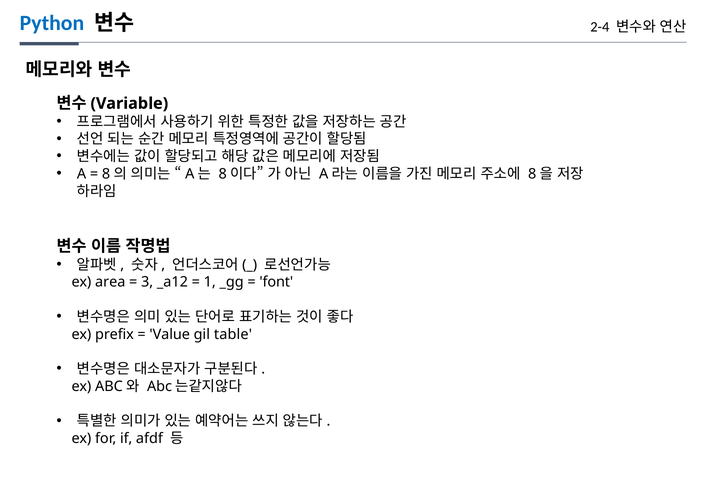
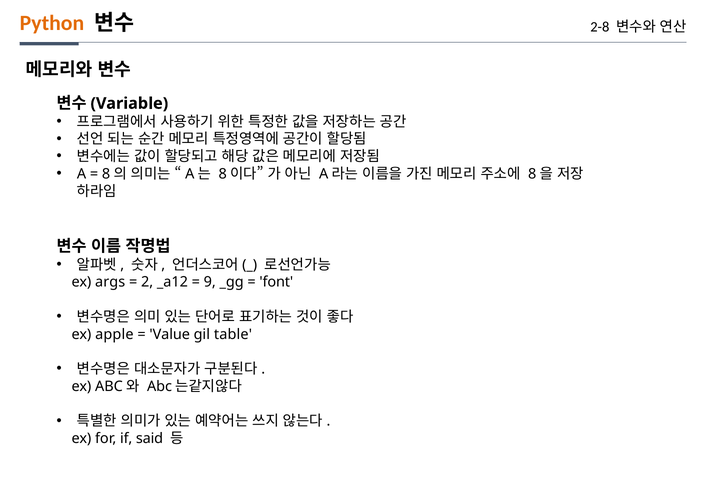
Python colour: blue -> orange (52, 23)
2-4: 2-4 -> 2-8 (600, 27)
area: area -> args (110, 282)
3: 3 -> 2 (147, 282)
1: 1 -> 9 (210, 282)
prefix: prefix -> apple (114, 334)
afdf: afdf -> said (150, 438)
